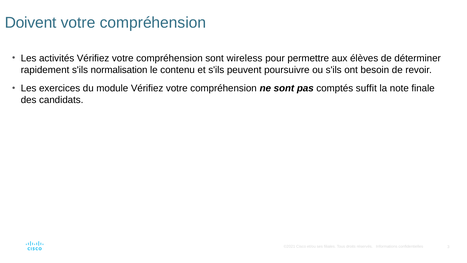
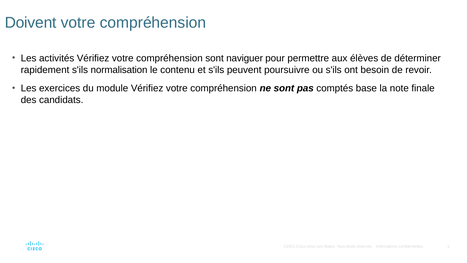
wireless: wireless -> naviguer (245, 58)
suffit: suffit -> base (366, 88)
